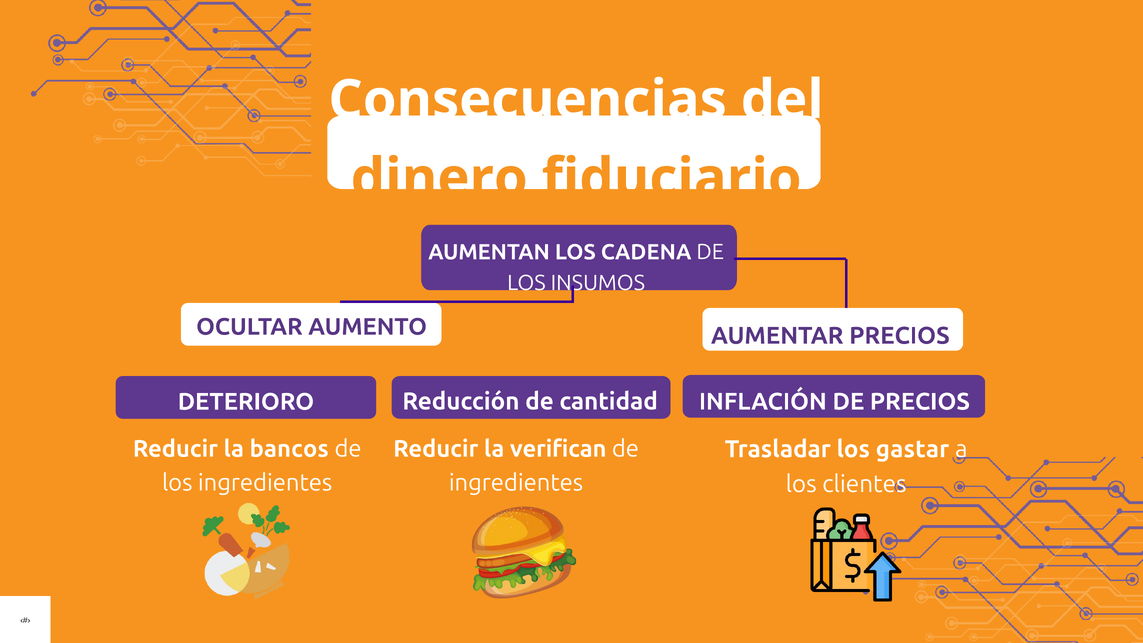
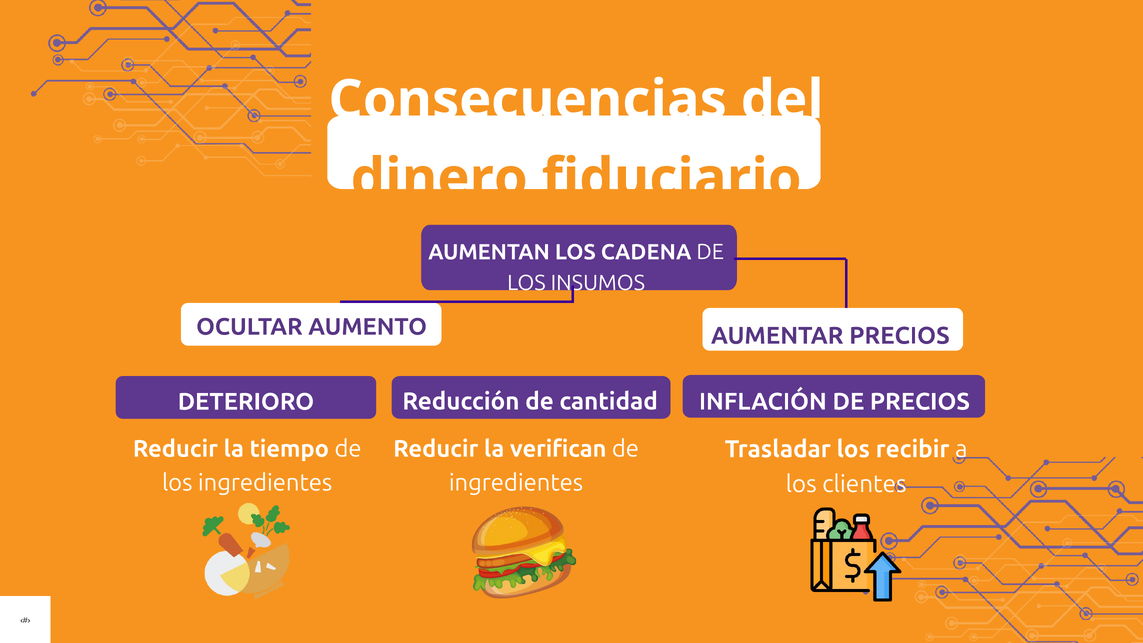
bancos: bancos -> tiempo (289, 449)
gastar: gastar -> recibir (913, 449)
